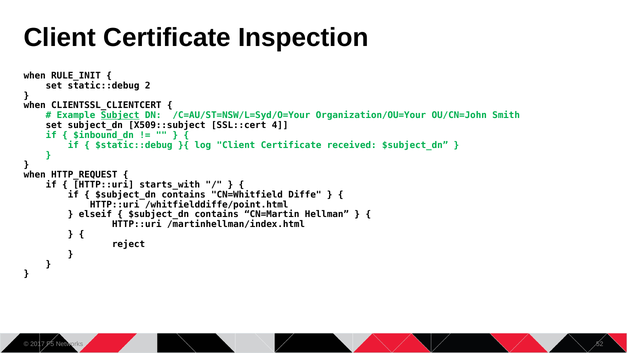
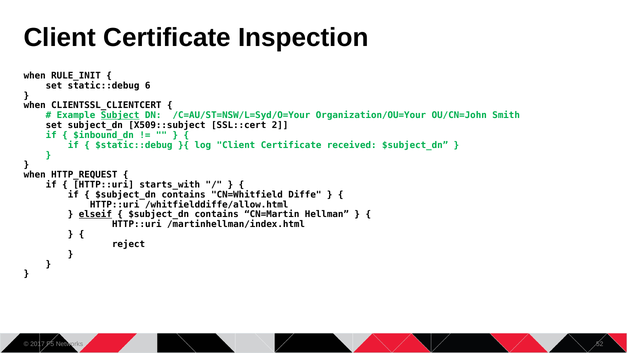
2: 2 -> 6 (148, 86)
4: 4 -> 2 (280, 125)
/whitfielddiffe/point.html: /whitfielddiffe/point.html -> /whitfielddiffe/allow.html (217, 204)
elseif underline: none -> present (95, 214)
